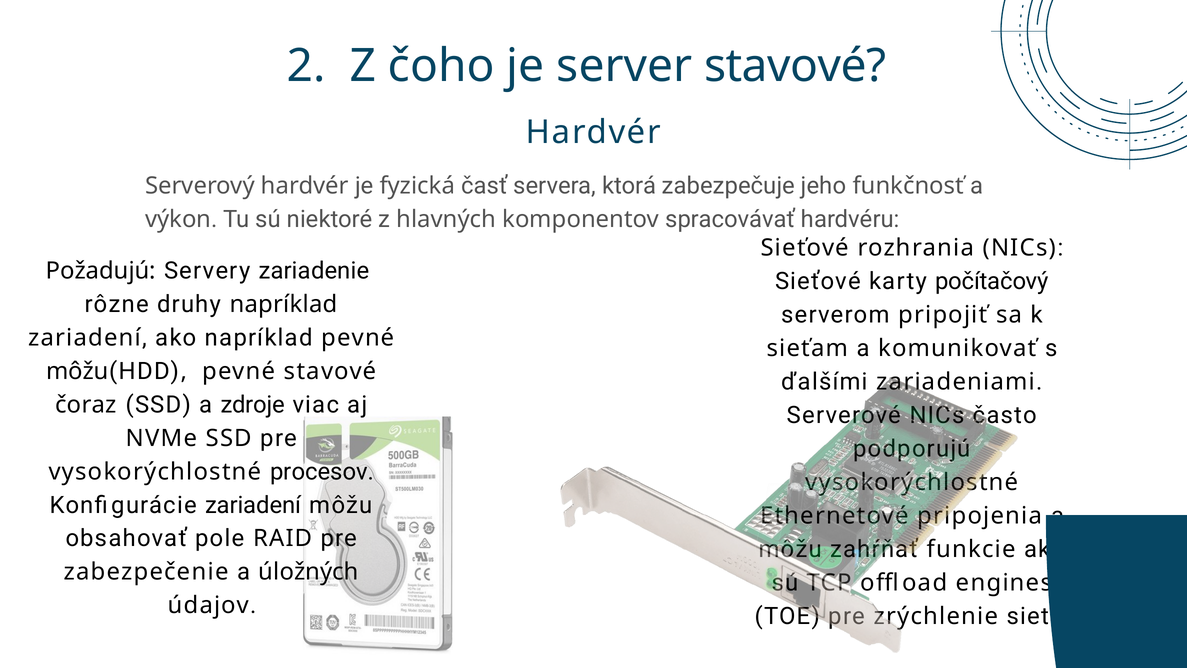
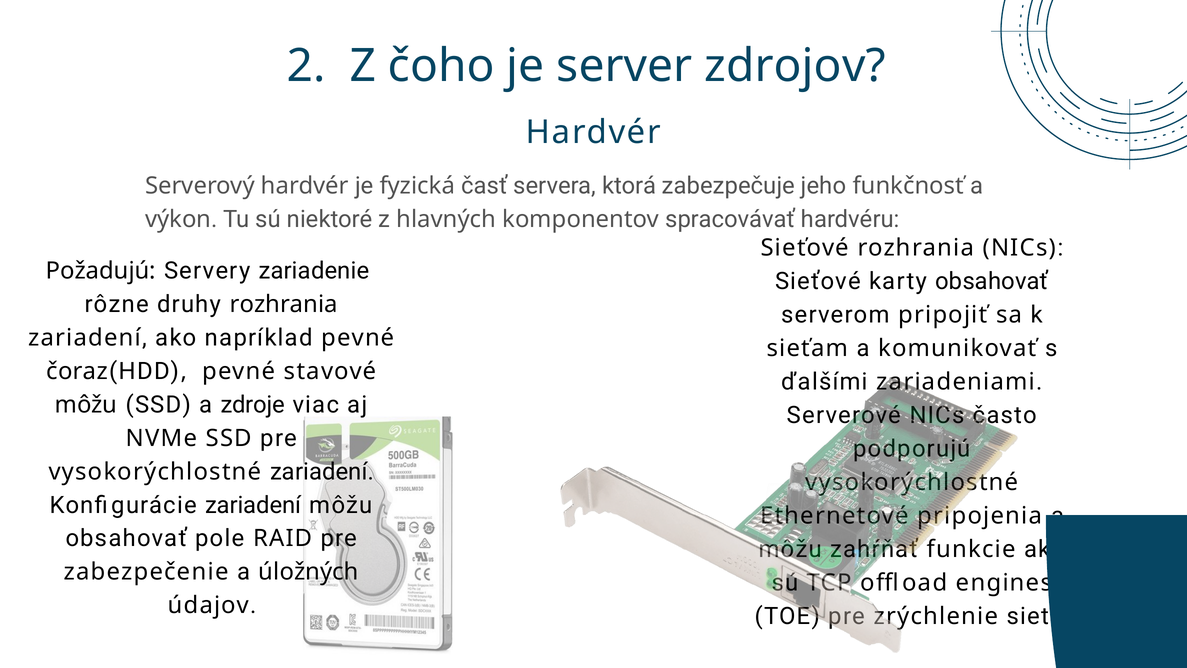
server stavové: stavové -> zdrojov (795, 66)
karty počítačový: počítačový -> obsahovať (992, 281)
druhy napríklad: napríklad -> rozhrania (284, 304)
môžu: môžu -> čoraz (77, 371)
čoraz: čoraz -> môžu (86, 405)
vysokorýchlostné procesov: procesov -> zariadení (322, 471)
